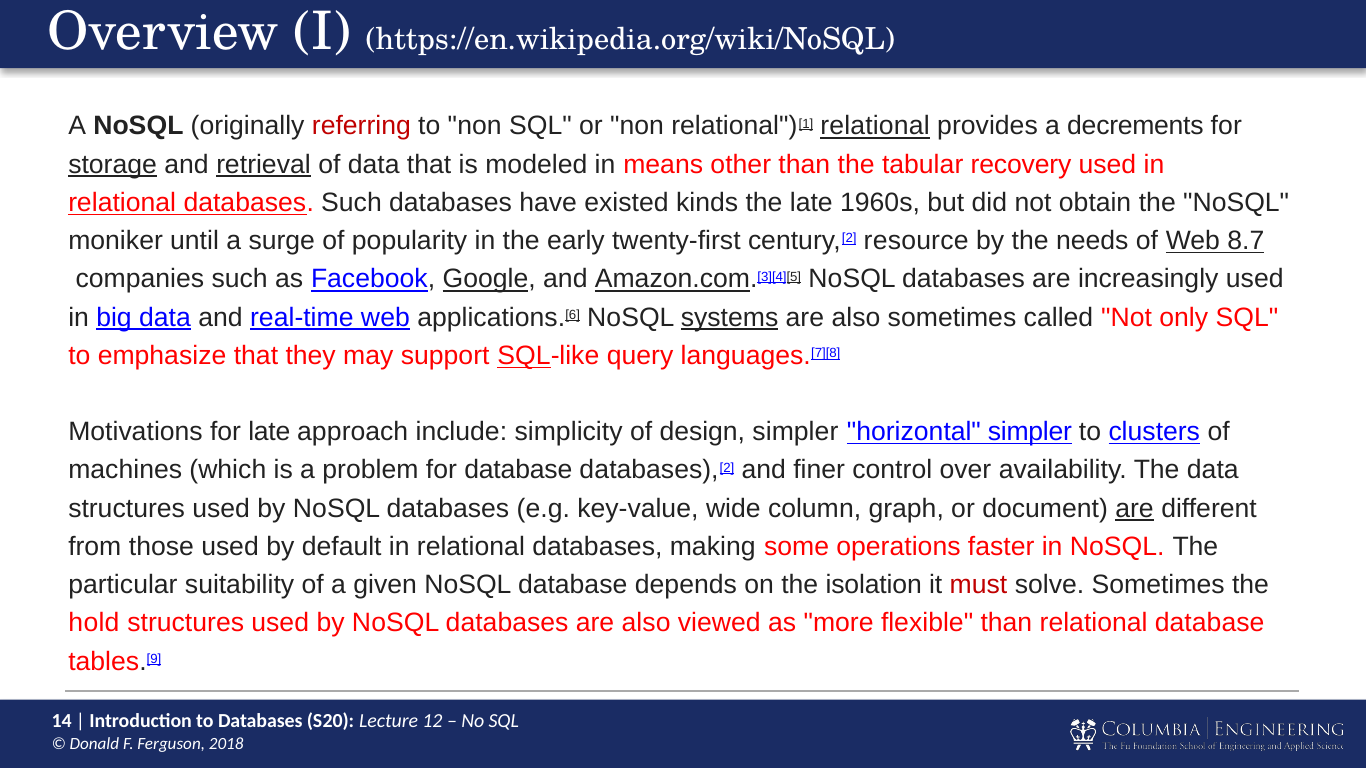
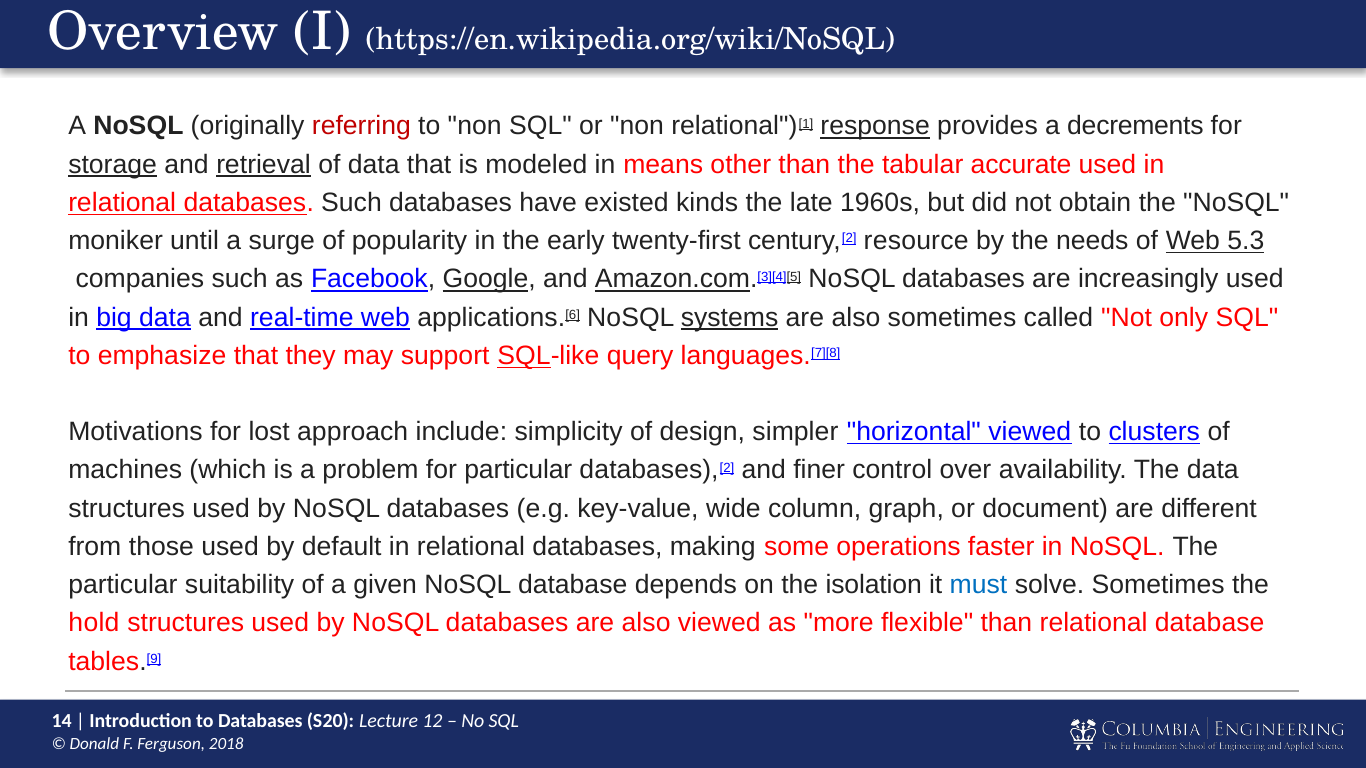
relational")[1 relational: relational -> response (875, 126)
recovery: recovery -> accurate (1021, 165)
8.7: 8.7 -> 5.3 (1246, 241)
for late: late -> lost (269, 432)
horizontal simpler: simpler -> viewed (1030, 432)
for database: database -> particular (518, 470)
are underline: present -> none (1135, 509)
must colour: red -> blue (979, 585)
